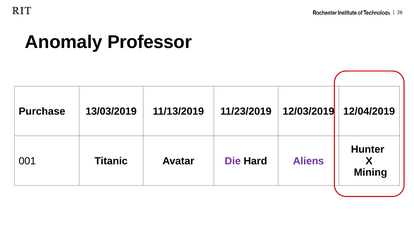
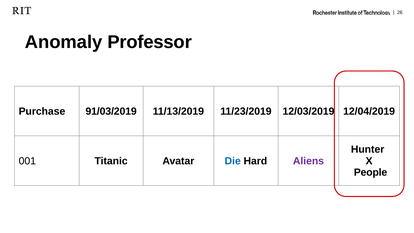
13/03/2019: 13/03/2019 -> 91/03/2019 (111, 111)
Die colour: purple -> blue (233, 161)
Mining: Mining -> People (371, 172)
